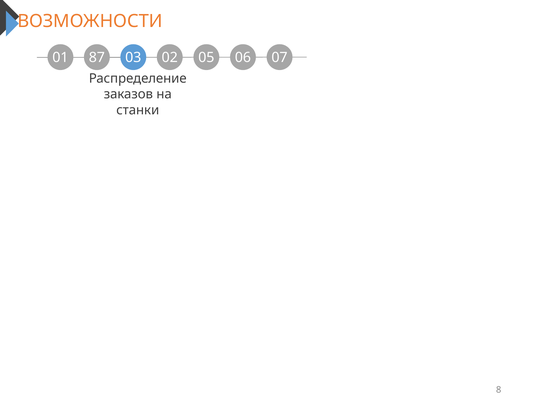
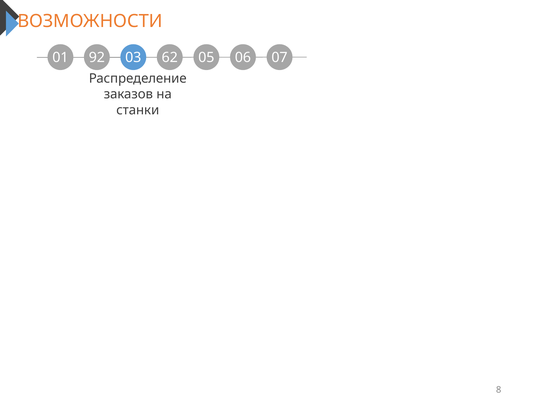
87: 87 -> 92 (97, 58)
02: 02 -> 62 (170, 58)
